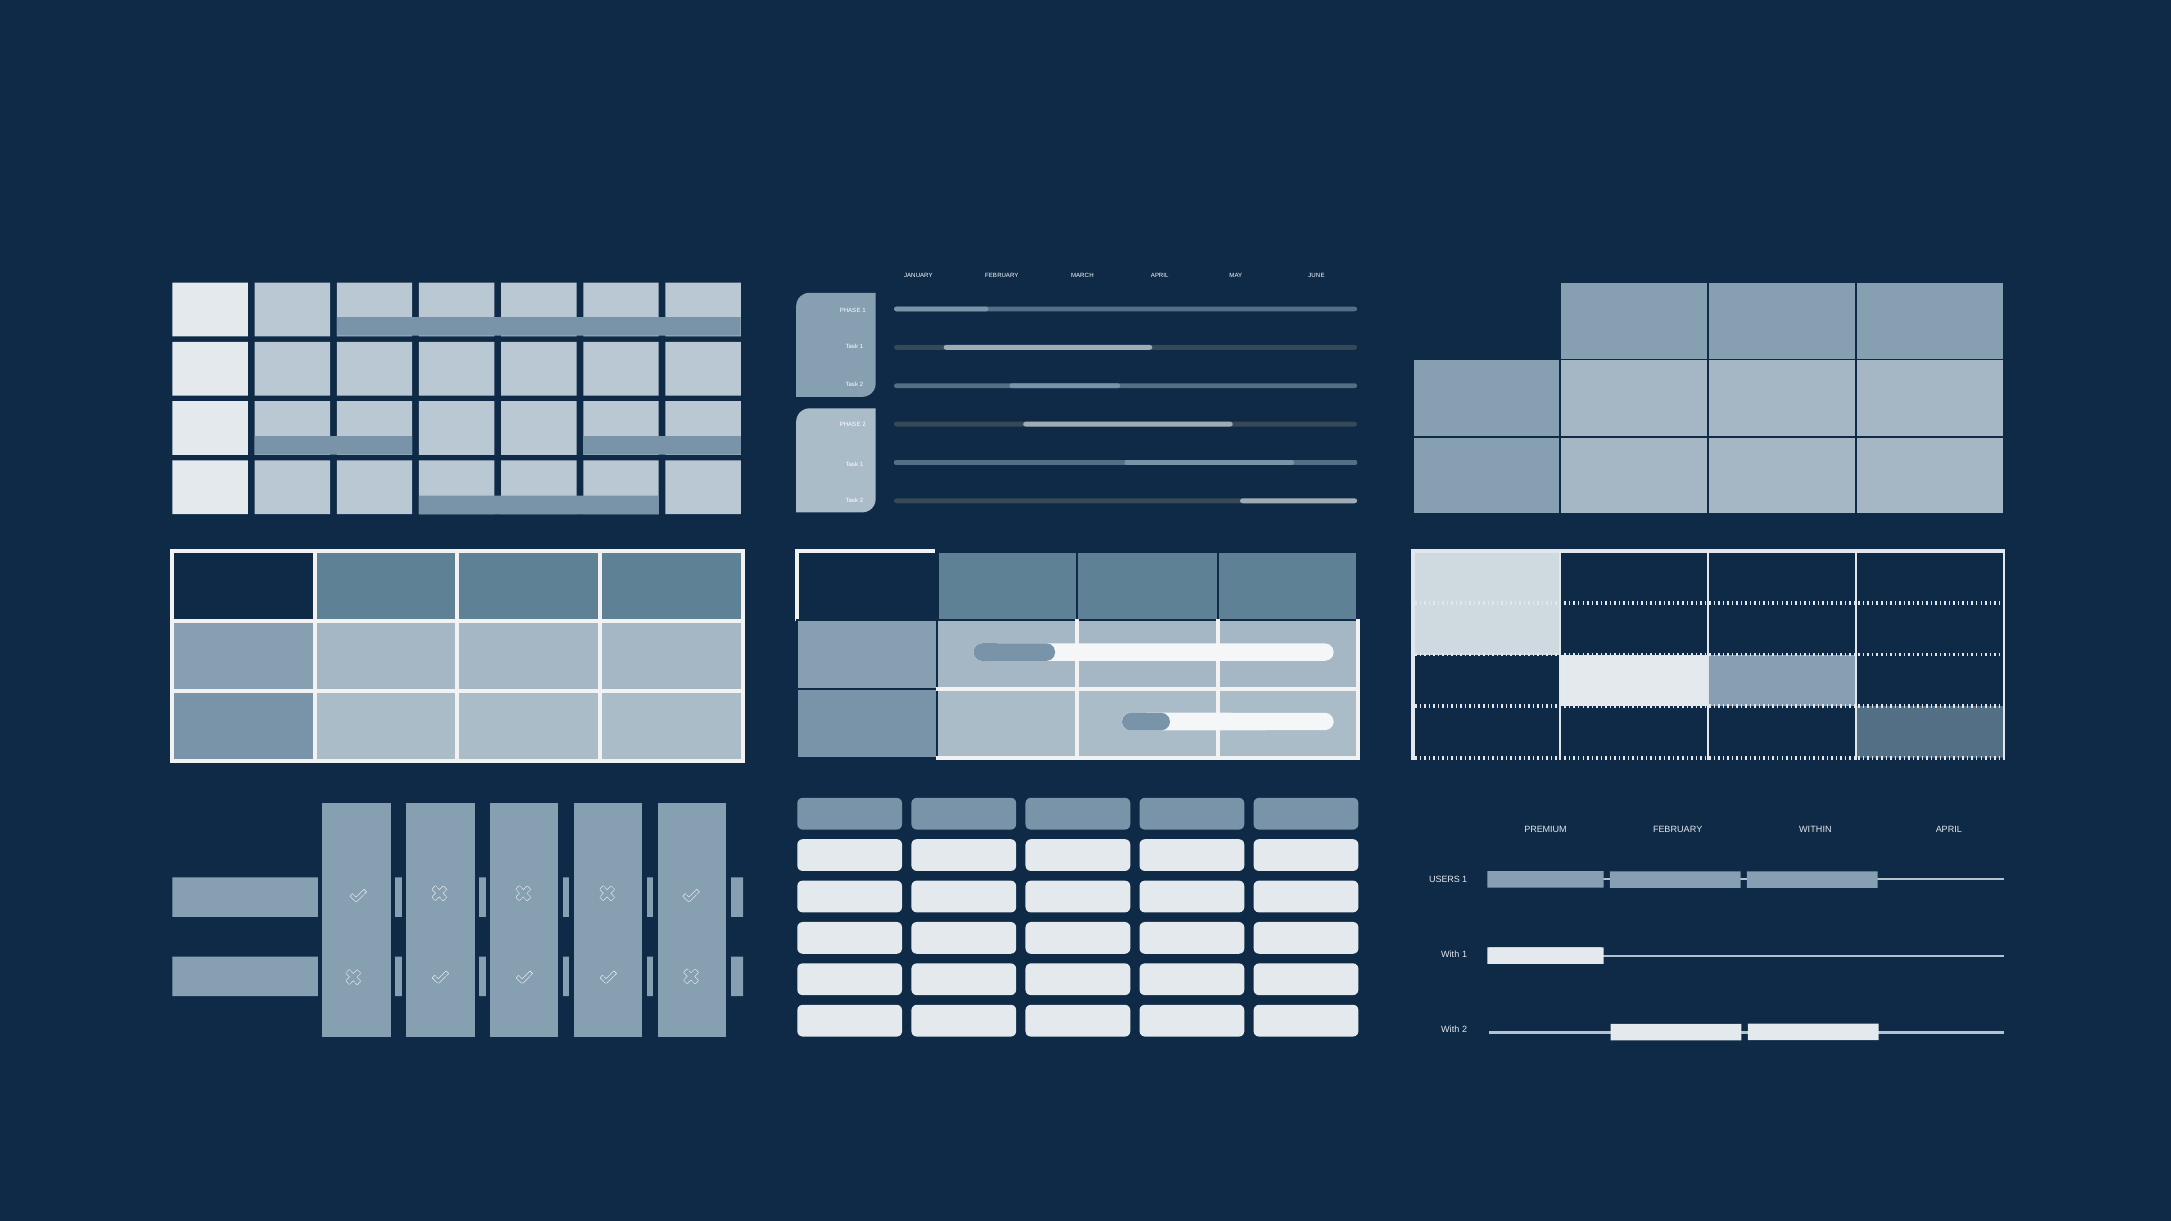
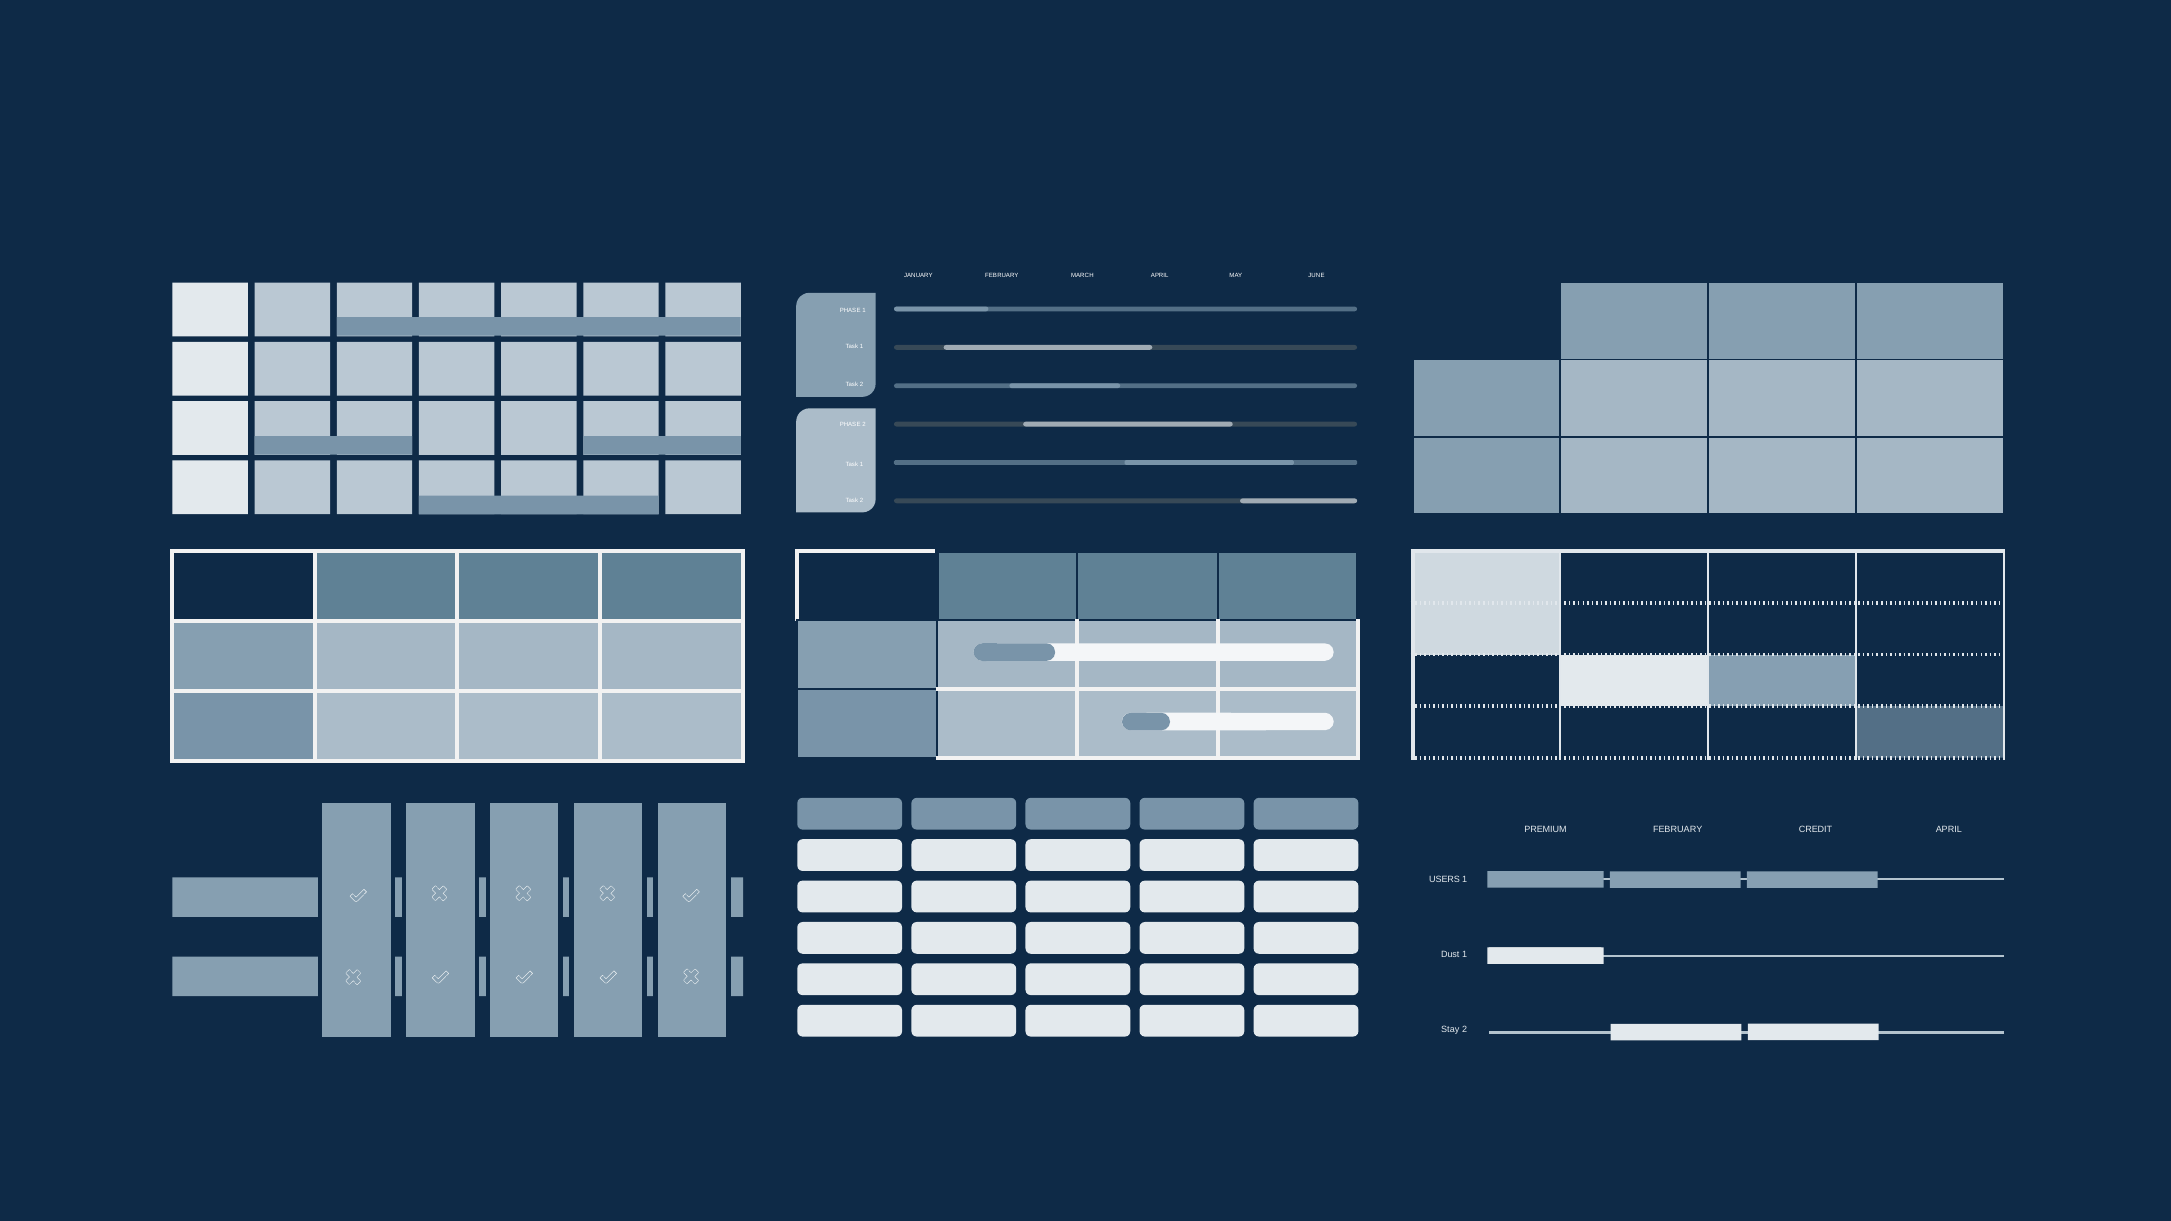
WITHIN: WITHIN -> CREDIT (1815, 830)
With: With -> Dust (1450, 955)
With: With -> Stay (1450, 1030)
